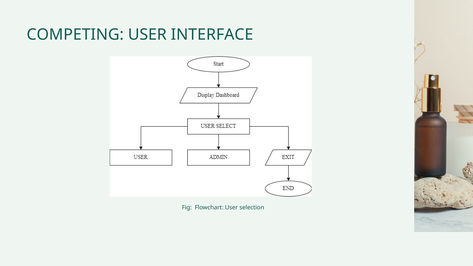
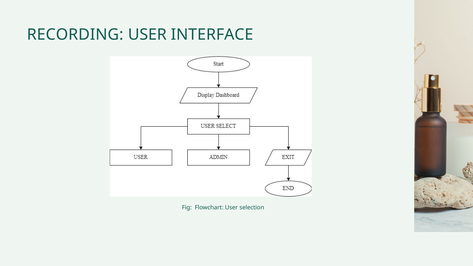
COMPETING: COMPETING -> RECORDING (75, 35)
